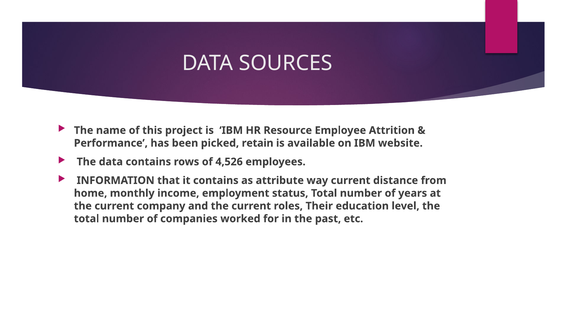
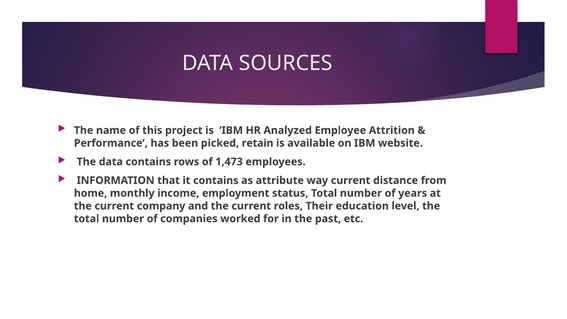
Resource: Resource -> Analyzed (288, 130)
4,526: 4,526 -> 1,473 (229, 162)
